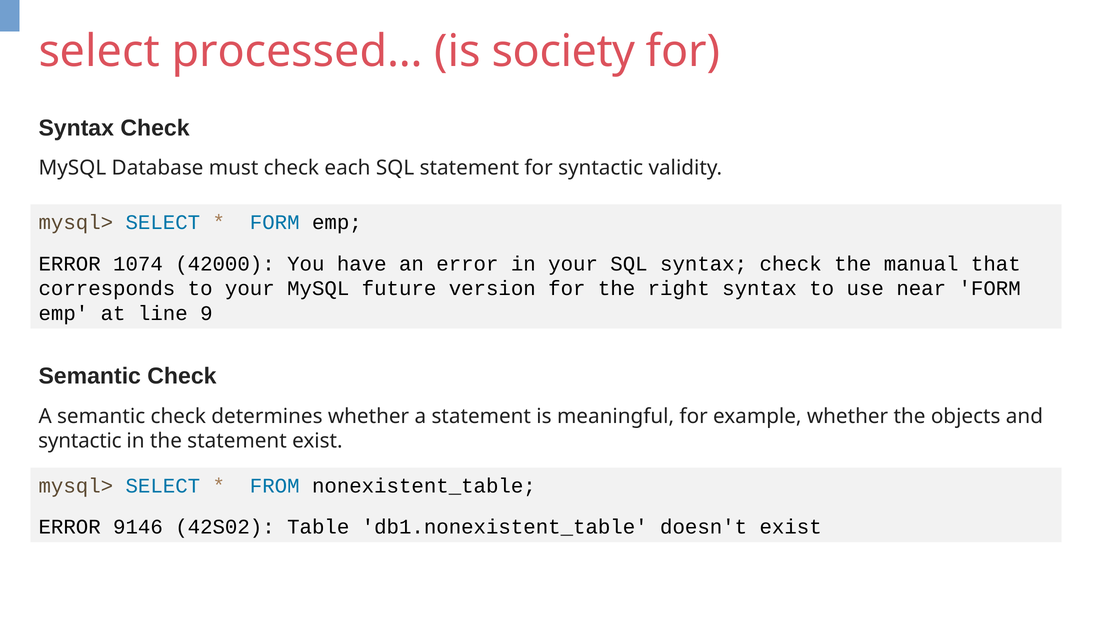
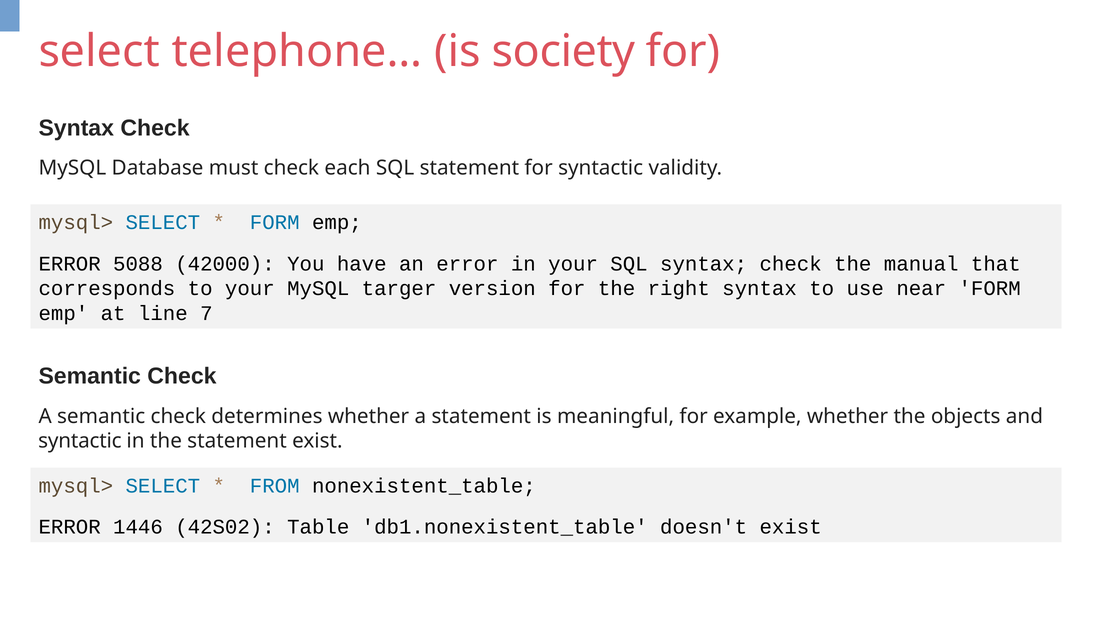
processed…: processed… -> telephone… (297, 51)
1074: 1074 -> 5088 (138, 264)
future: future -> targer (399, 288)
9: 9 -> 7 (206, 313)
9146: 9146 -> 1446 (138, 527)
